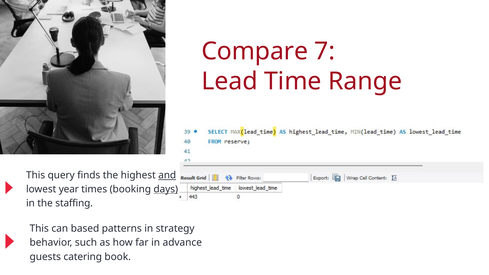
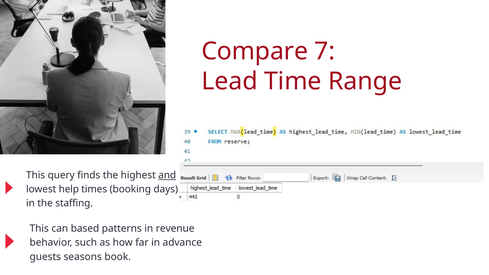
year: year -> help (69, 189)
days underline: present -> none (166, 189)
strategy: strategy -> revenue (175, 229)
catering: catering -> seasons (83, 257)
